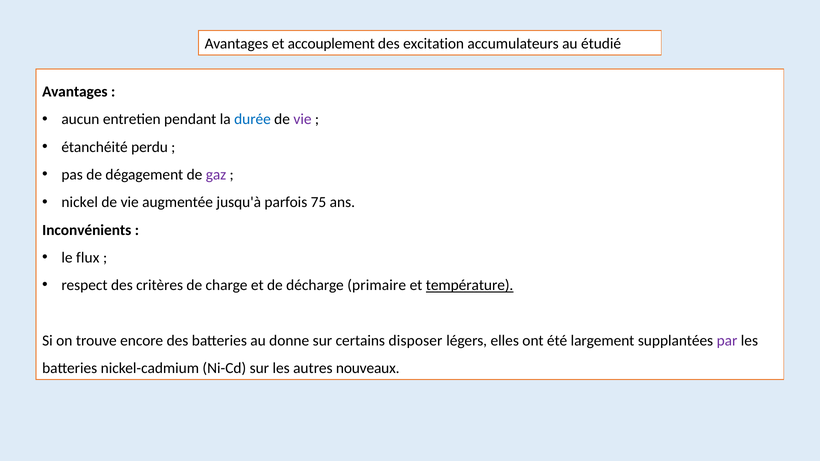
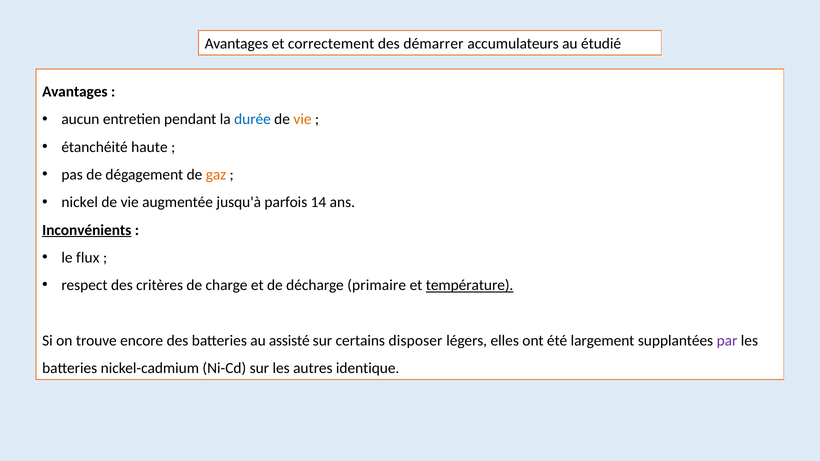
accouplement: accouplement -> correctement (331, 44)
excitation: excitation -> démarrer (433, 44)
vie colour: purple -> orange (302, 119)
perdu: perdu -> haute (149, 147)
gaz colour: purple -> orange (216, 175)
75: 75 -> 14 (318, 202)
Inconvénients underline: none -> present (87, 230)
donne: donne -> assisté (289, 341)
nouveaux: nouveaux -> identique (368, 368)
